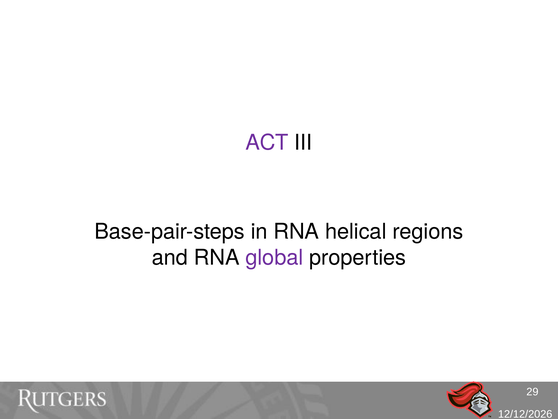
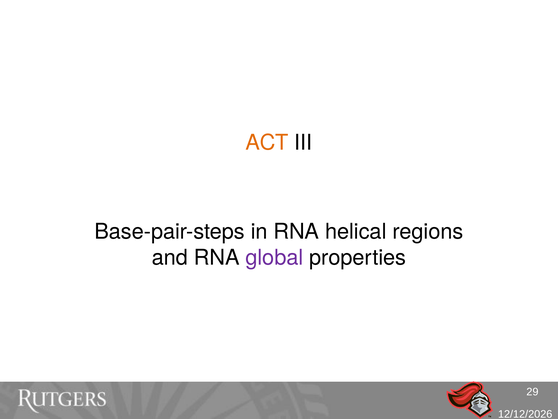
ACT colour: purple -> orange (267, 143)
